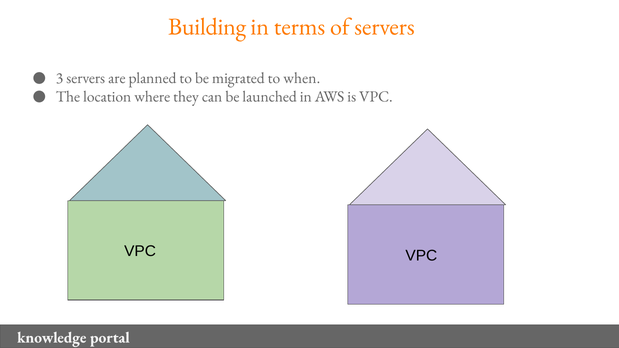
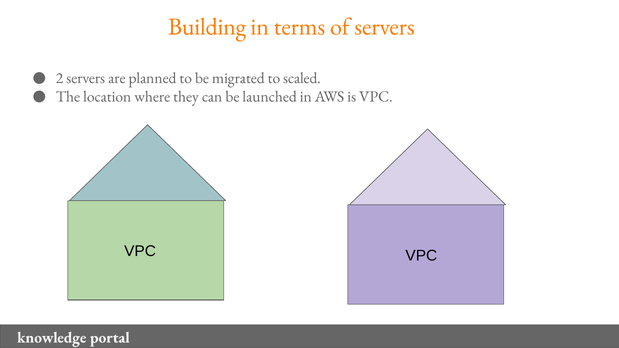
3: 3 -> 2 (60, 78)
when: when -> scaled (302, 78)
